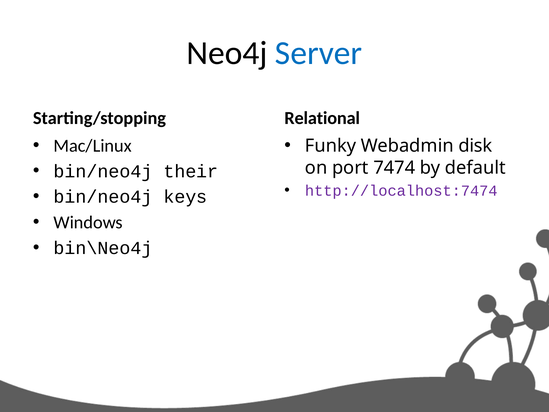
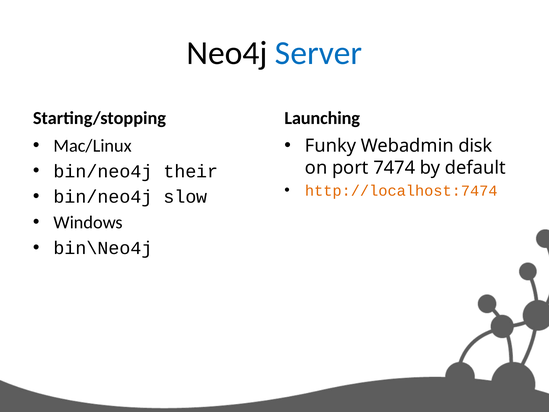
Relational: Relational -> Launching (322, 118)
http://localhost:7474 colour: purple -> orange (401, 191)
keys: keys -> slow (185, 197)
